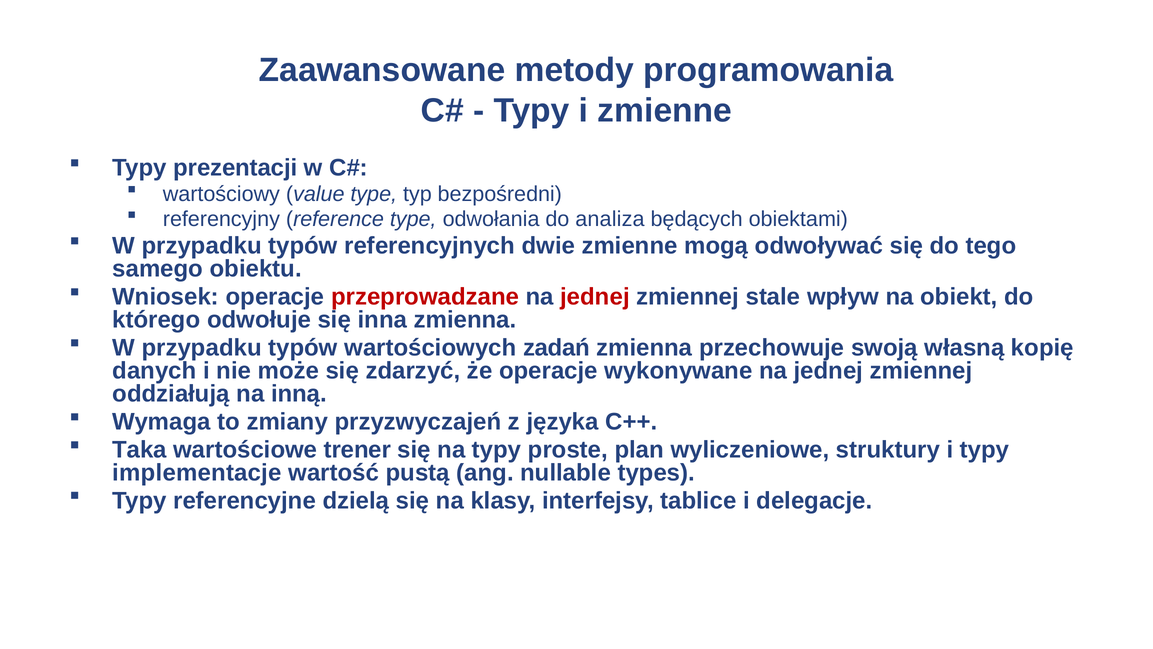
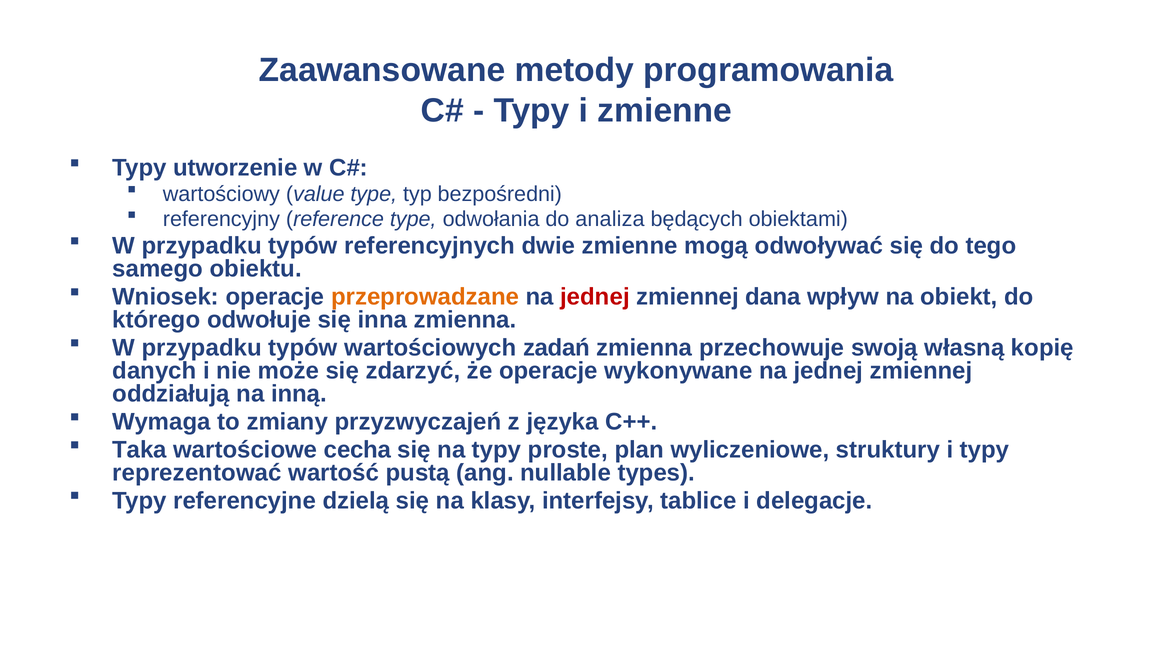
prezentacji: prezentacji -> utworzenie (235, 168)
przeprowadzane colour: red -> orange (425, 297)
stale: stale -> dana (773, 297)
trener: trener -> cecha (357, 449)
implementacje: implementacje -> reprezentować (197, 472)
